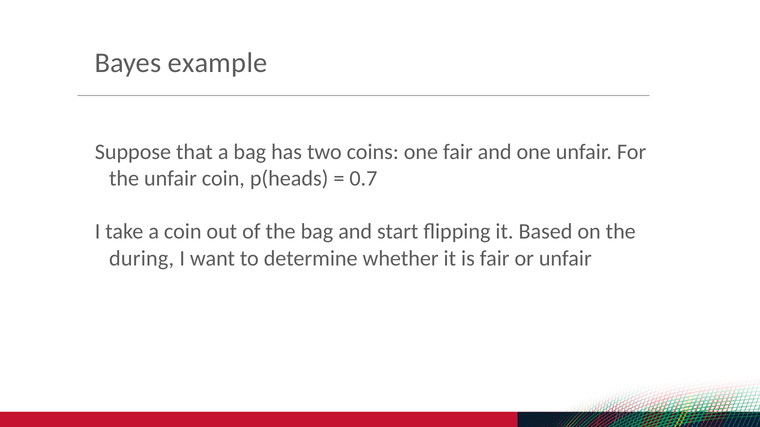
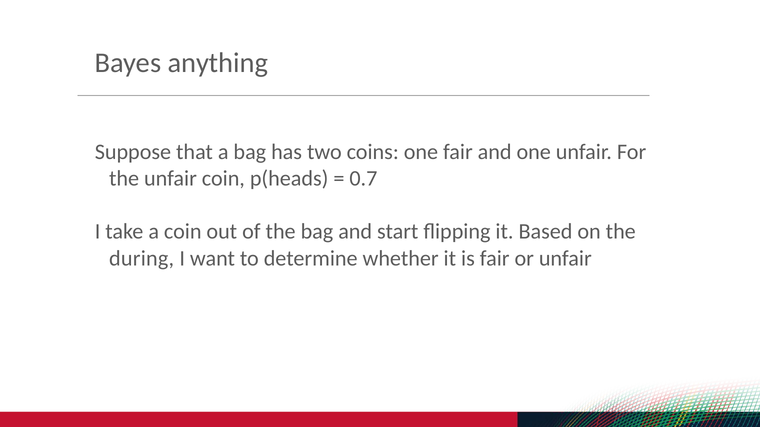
example: example -> anything (218, 63)
